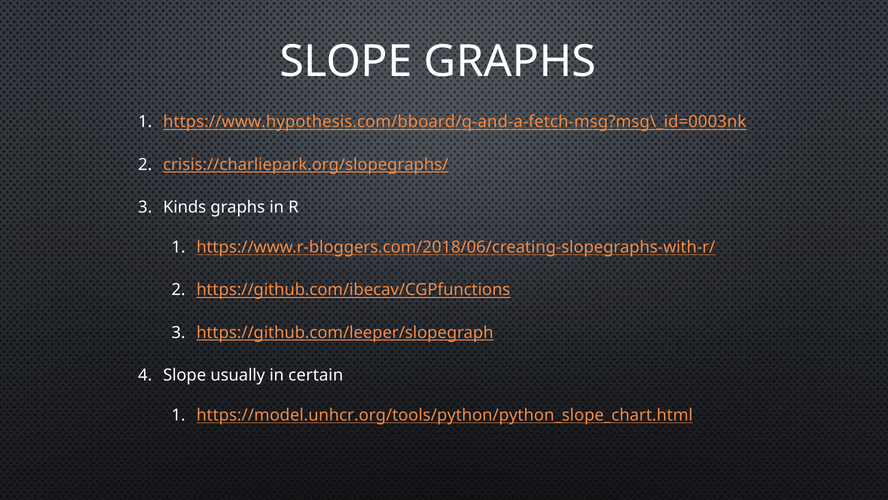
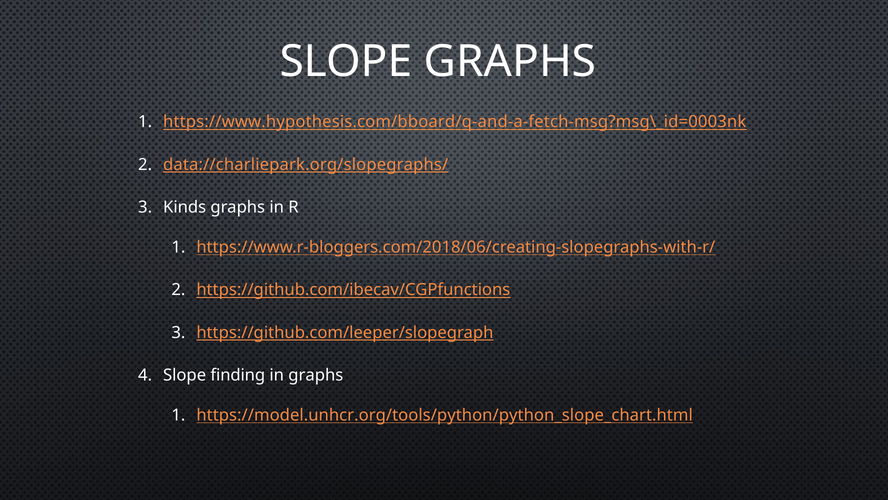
crisis://charliepark.org/slopegraphs/: crisis://charliepark.org/slopegraphs/ -> data://charliepark.org/slopegraphs/ (306, 164)
usually: usually -> finding (238, 375)
in certain: certain -> graphs (316, 375)
